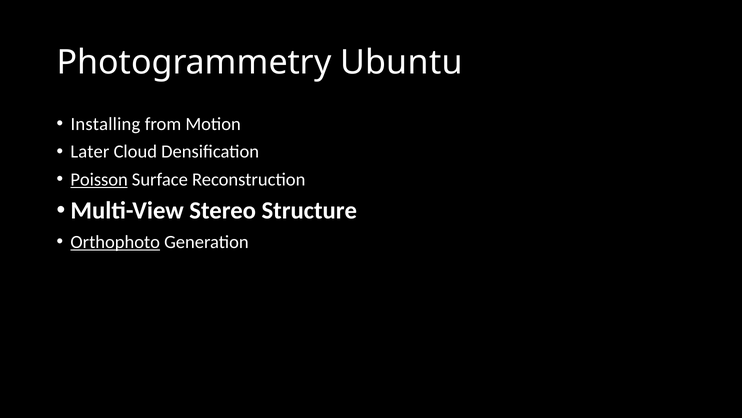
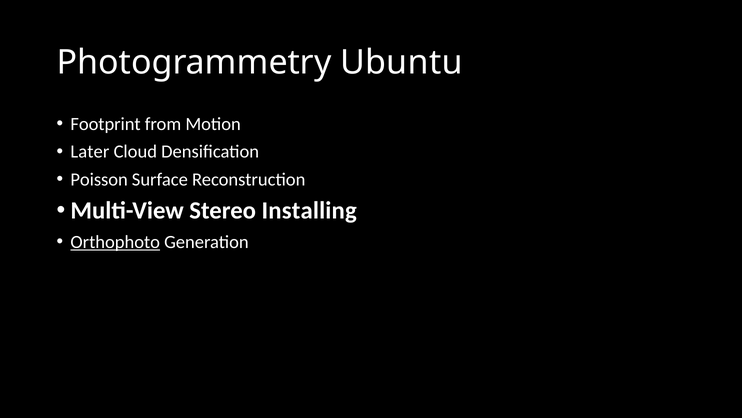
Installing: Installing -> Footprint (106, 124)
Poisson underline: present -> none (99, 179)
Structure: Structure -> Installing (309, 210)
